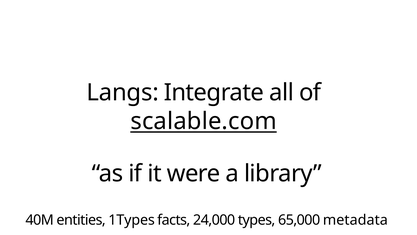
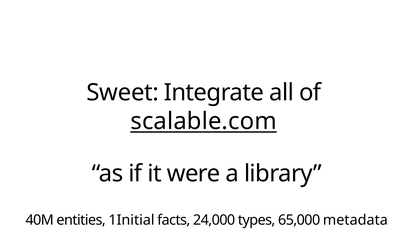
Langs: Langs -> Sweet (123, 92)
1Types: 1Types -> 1Initial (132, 220)
